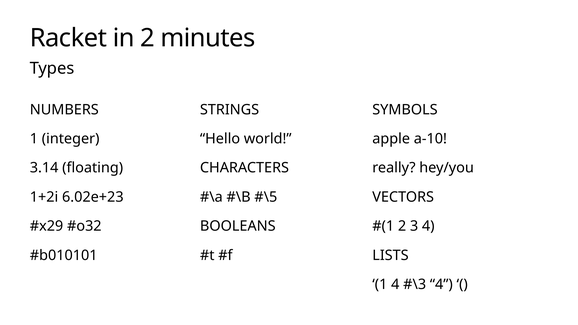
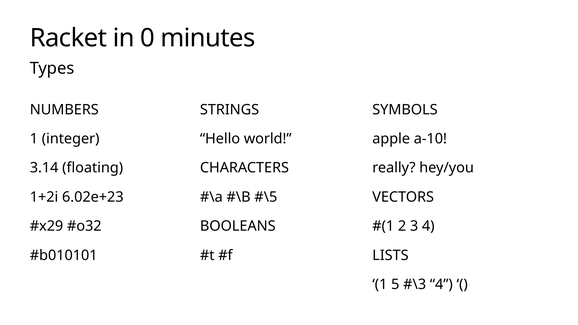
in 2: 2 -> 0 (148, 38)
1 4: 4 -> 5 (395, 285)
